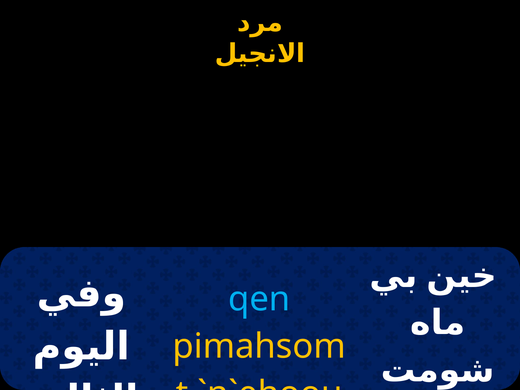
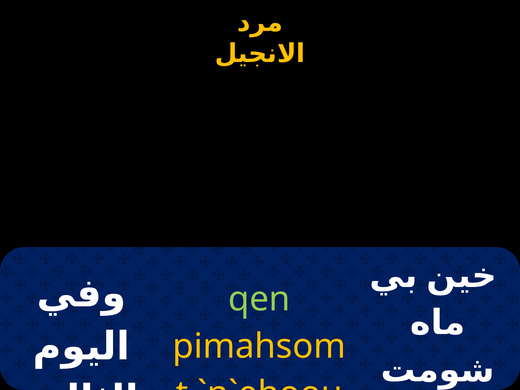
qen colour: light blue -> light green (259, 299)
